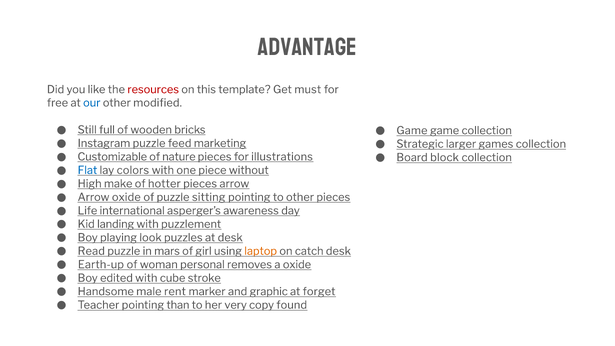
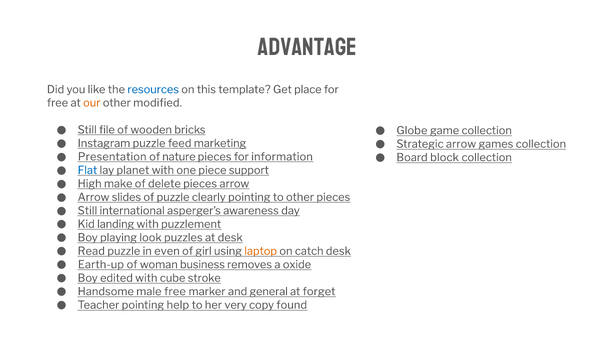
resources colour: red -> blue (153, 90)
must: must -> place (308, 90)
our colour: blue -> orange (92, 103)
full: full -> file (107, 130)
Game: Game -> Globe (412, 131)
Strategic larger: larger -> arrow (461, 144)
Customizable: Customizable -> Presentation (112, 157)
illustrations: illustrations -> information (282, 157)
colors: colors -> planet (133, 170)
without: without -> support (249, 170)
hotter: hotter -> delete (164, 184)
Arrow oxide: oxide -> slides (126, 197)
sitting: sitting -> clearly (209, 197)
Life: Life -> Still (87, 211)
mars: mars -> even (167, 251)
personal: personal -> business (202, 265)
male rent: rent -> free (175, 292)
graphic: graphic -> general (269, 292)
than: than -> help (178, 305)
